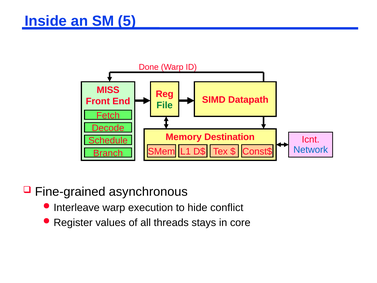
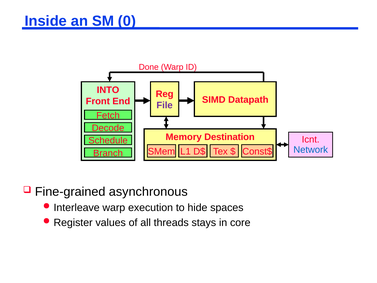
5: 5 -> 0 (127, 21)
MISS: MISS -> INTO (108, 90)
File colour: green -> purple (165, 105)
conflict: conflict -> spaces (227, 208)
